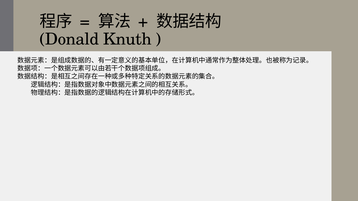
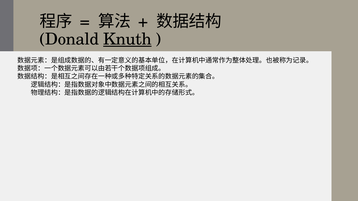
Knuth underline: none -> present (127, 39)
